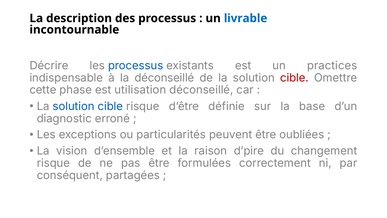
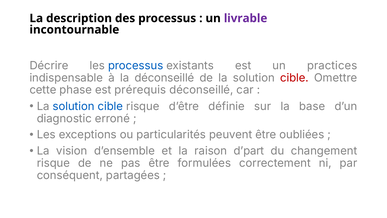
livrable colour: blue -> purple (246, 18)
utilisation: utilisation -> prérequis (140, 90)
d’pire: d’pire -> d’part (249, 151)
